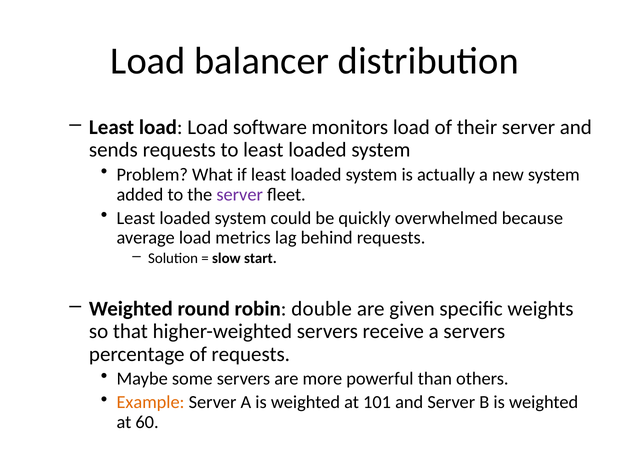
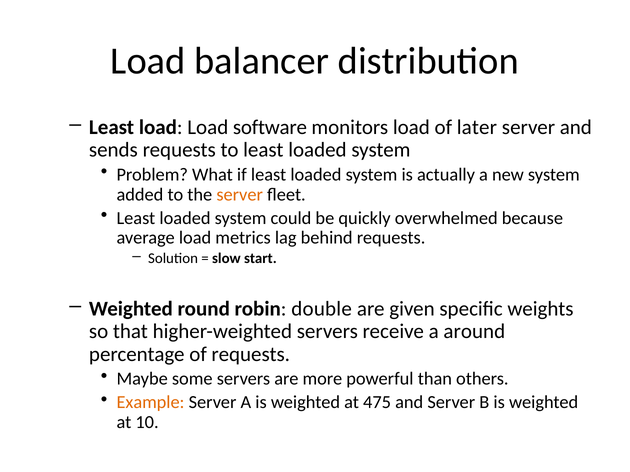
their: their -> later (477, 127)
server colour: purple -> orange (240, 195)
a servers: servers -> around (474, 332)
101: 101 -> 475 (377, 403)
60: 60 -> 10 (147, 423)
